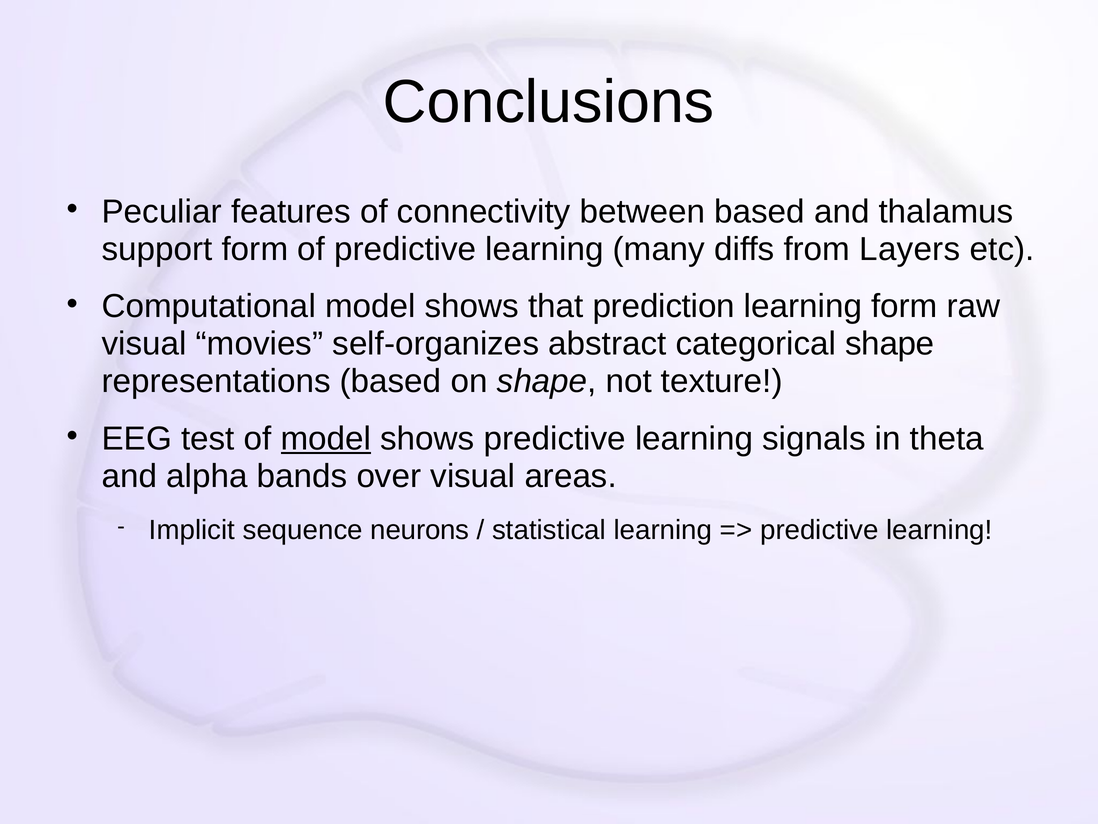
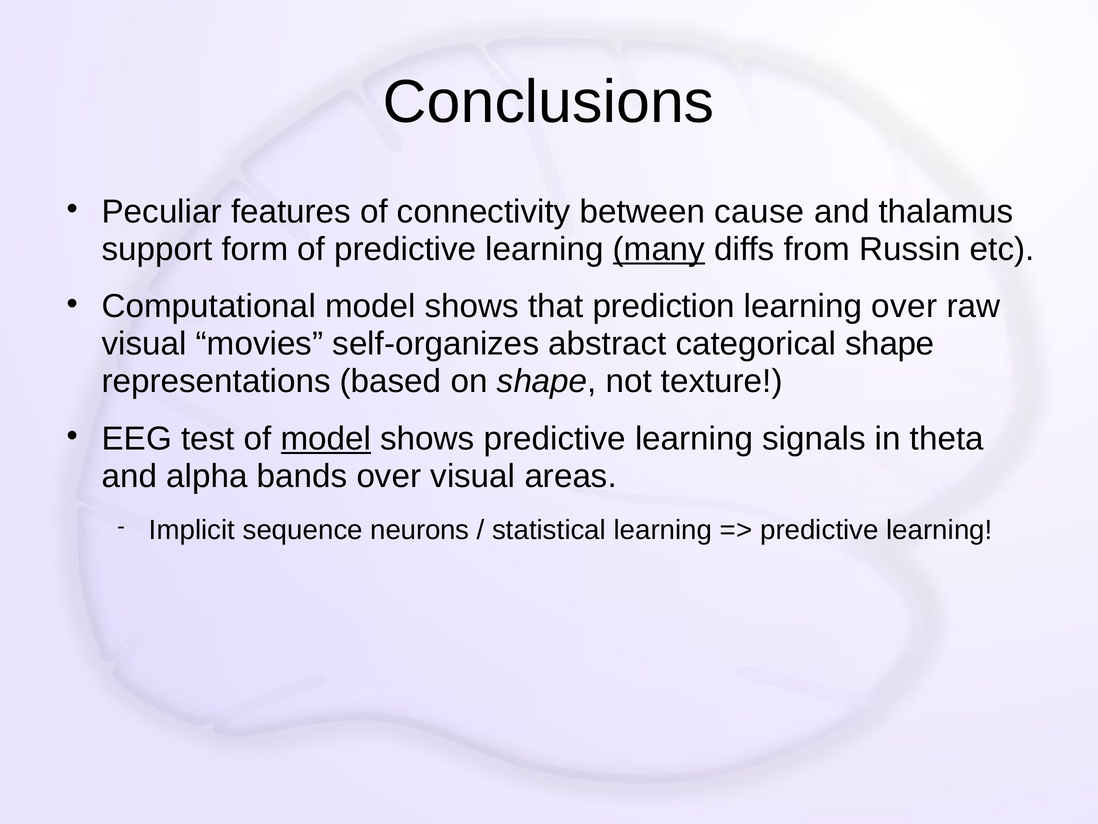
between based: based -> cause (759, 212)
many underline: none -> present (659, 249)
Layers: Layers -> Russin (910, 249)
learning form: form -> over (904, 307)
